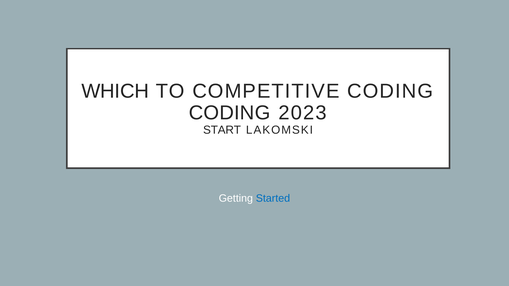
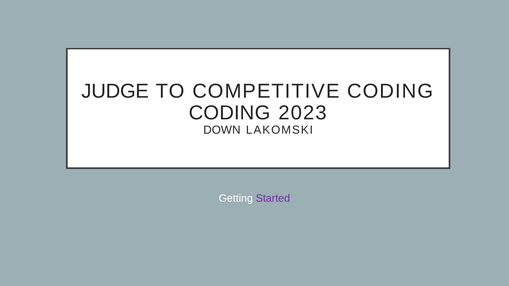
WHICH: WHICH -> JUDGE (115, 91)
START: START -> DOWN (222, 130)
Started colour: blue -> purple (273, 199)
